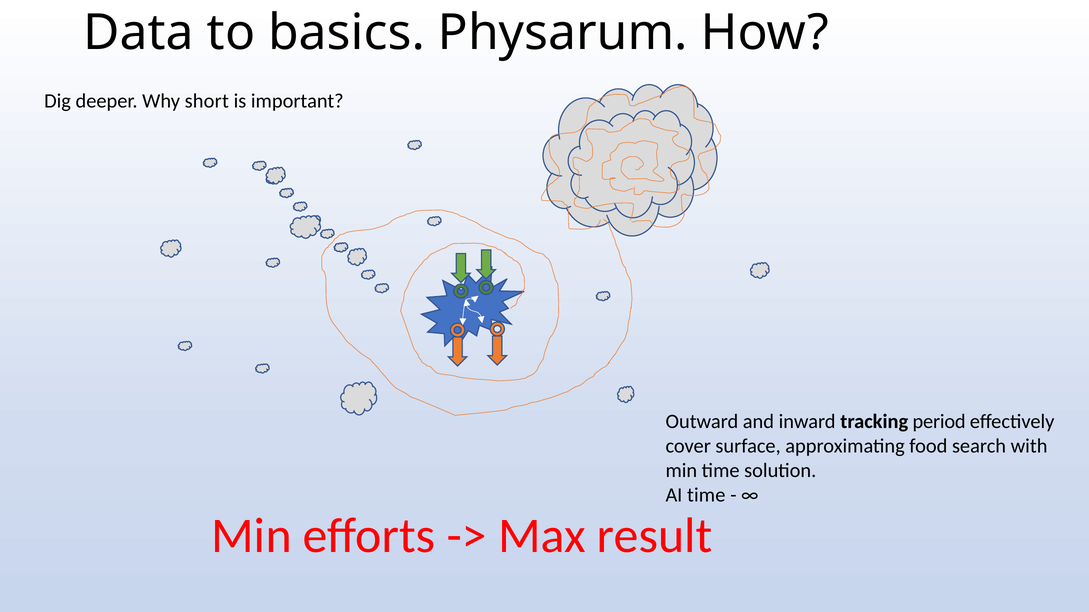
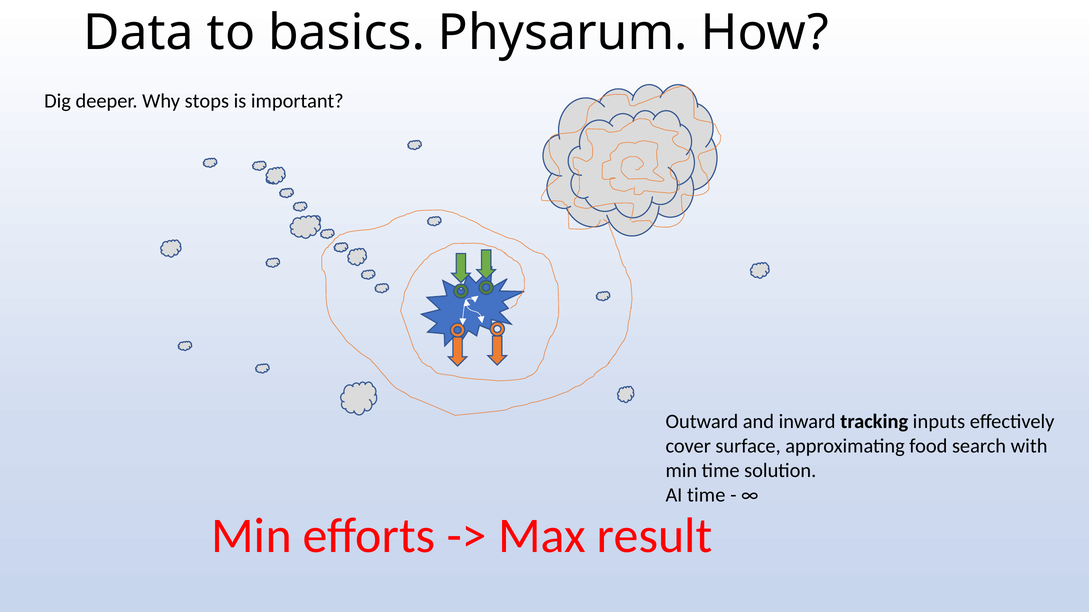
short: short -> stops (207, 101)
period: period -> inputs (939, 422)
